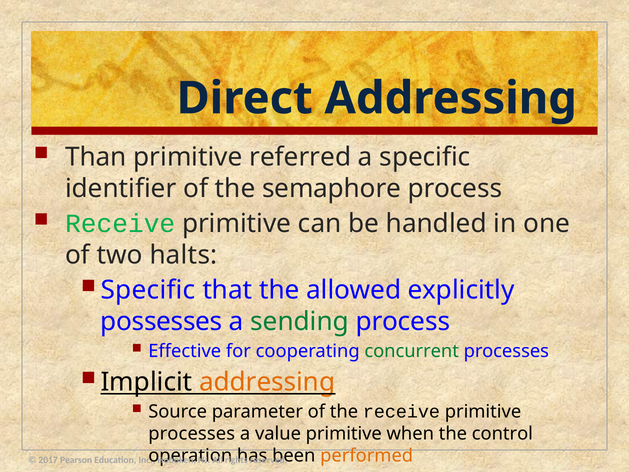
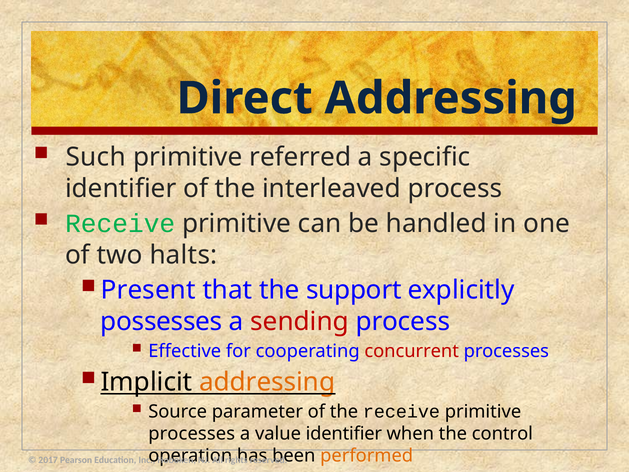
Than: Than -> Such (96, 157)
semaphore: semaphore -> interleaved (331, 188)
Specific: Specific -> Present (148, 290)
allowed: allowed -> support (354, 290)
sending colour: green -> red (300, 321)
concurrent colour: green -> red (412, 351)
value primitive: primitive -> identifier (344, 433)
